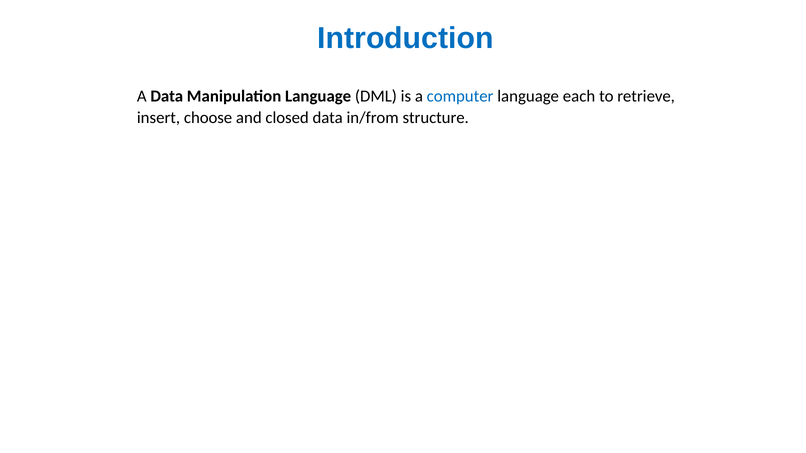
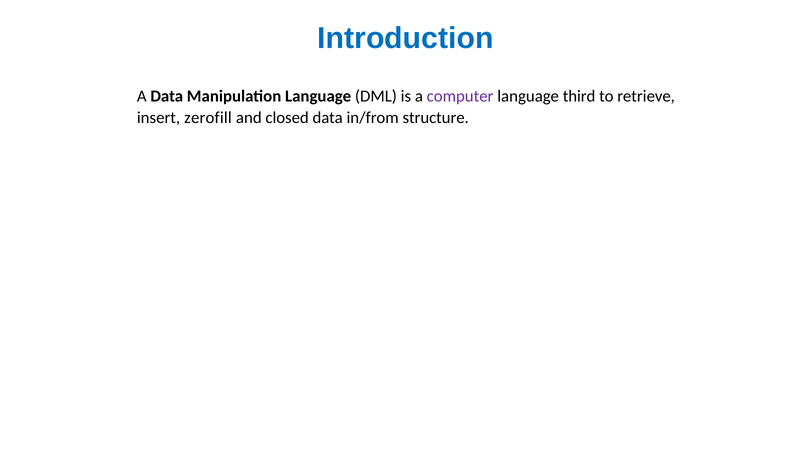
computer colour: blue -> purple (460, 96)
each: each -> third (579, 96)
choose: choose -> zerofill (208, 118)
